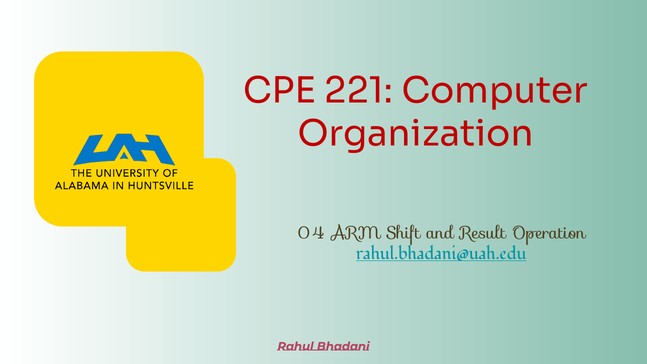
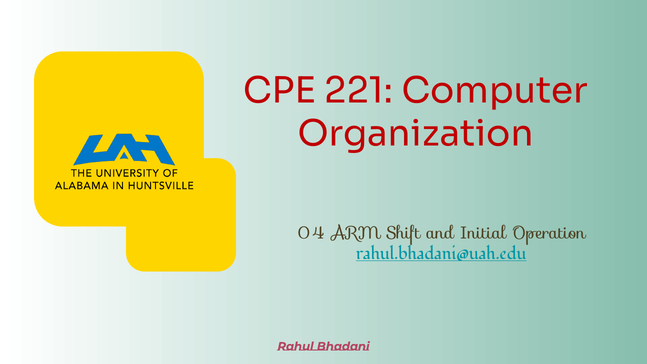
Result: Result -> Initial (483, 233)
